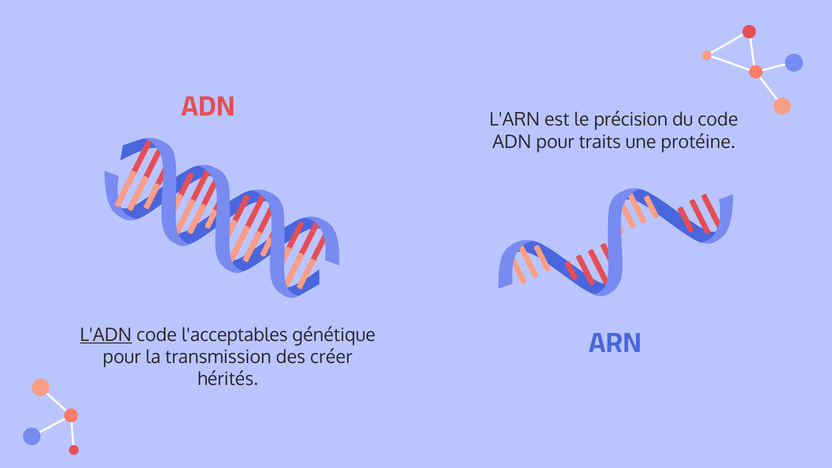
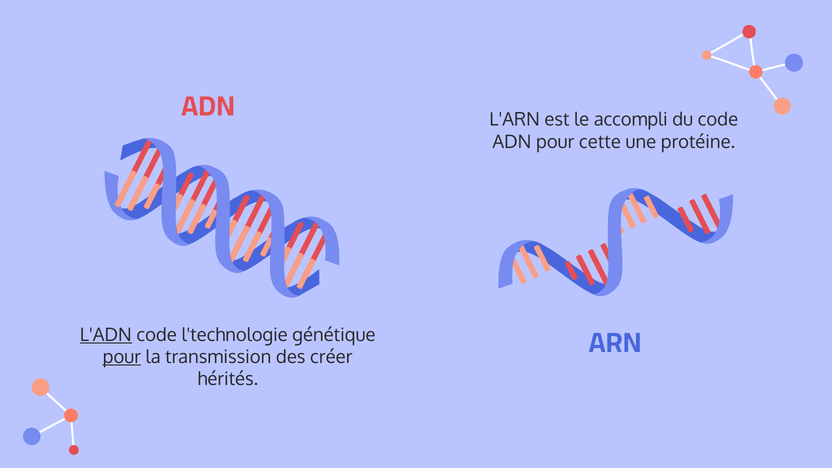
précision: précision -> accompli (631, 120)
traits: traits -> cette (600, 142)
l'acceptables: l'acceptables -> l'technologie (235, 335)
pour underline: none -> present (122, 357)
